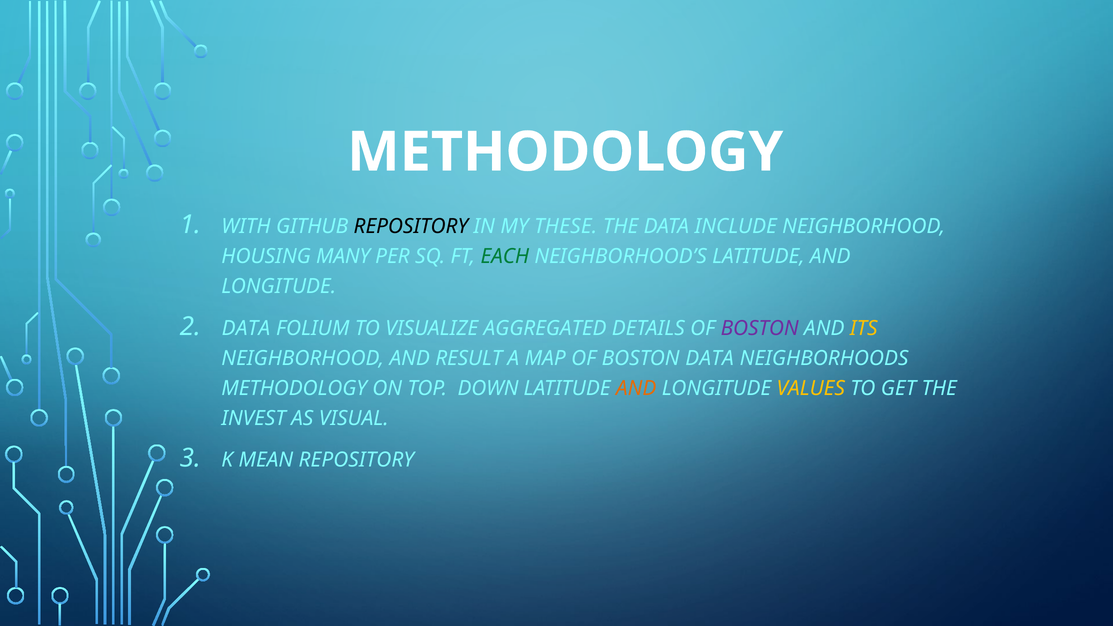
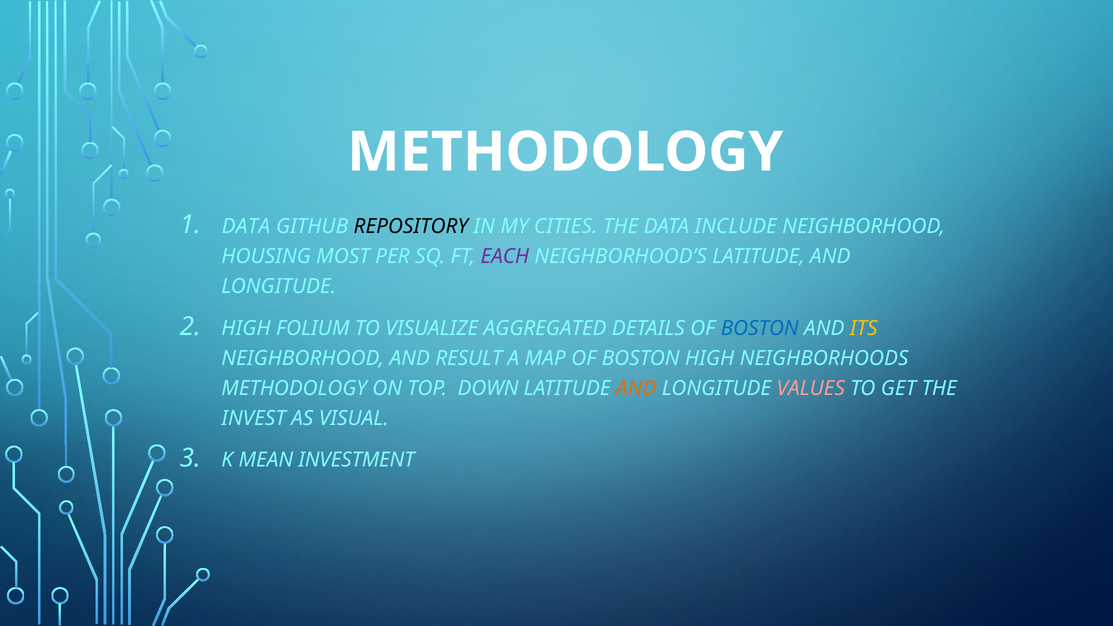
WITH: WITH -> DATA (246, 227)
THESE: THESE -> CITIES (566, 227)
MANY: MANY -> MOST (343, 257)
EACH colour: green -> purple (505, 257)
DATA: DATA -> HIGH (246, 328)
BOSTON colour: purple -> blue (760, 328)
BOSTON DATA: DATA -> HIGH (710, 358)
VALUES colour: yellow -> pink (811, 388)
MEAN REPOSITORY: REPOSITORY -> INVESTMENT (356, 460)
